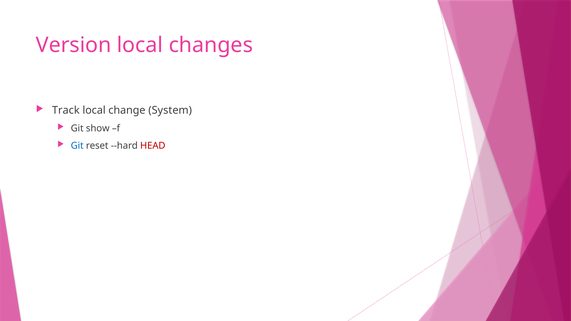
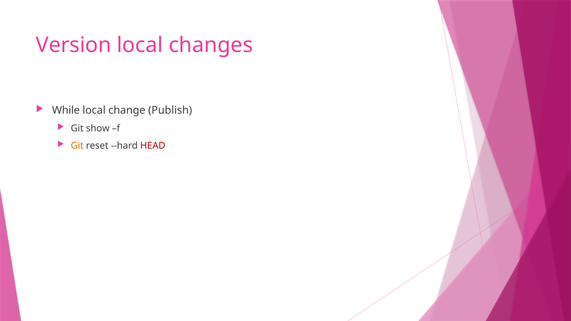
Track: Track -> While (66, 111)
System: System -> Publish (170, 111)
Git colour: blue -> orange (77, 146)
